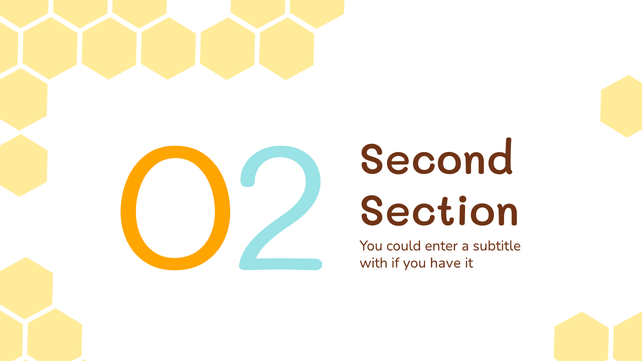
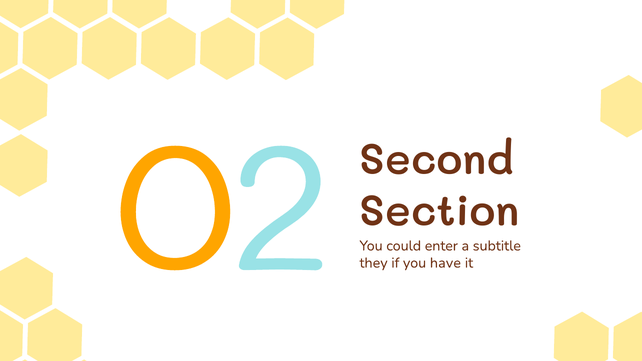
with: with -> they (374, 263)
